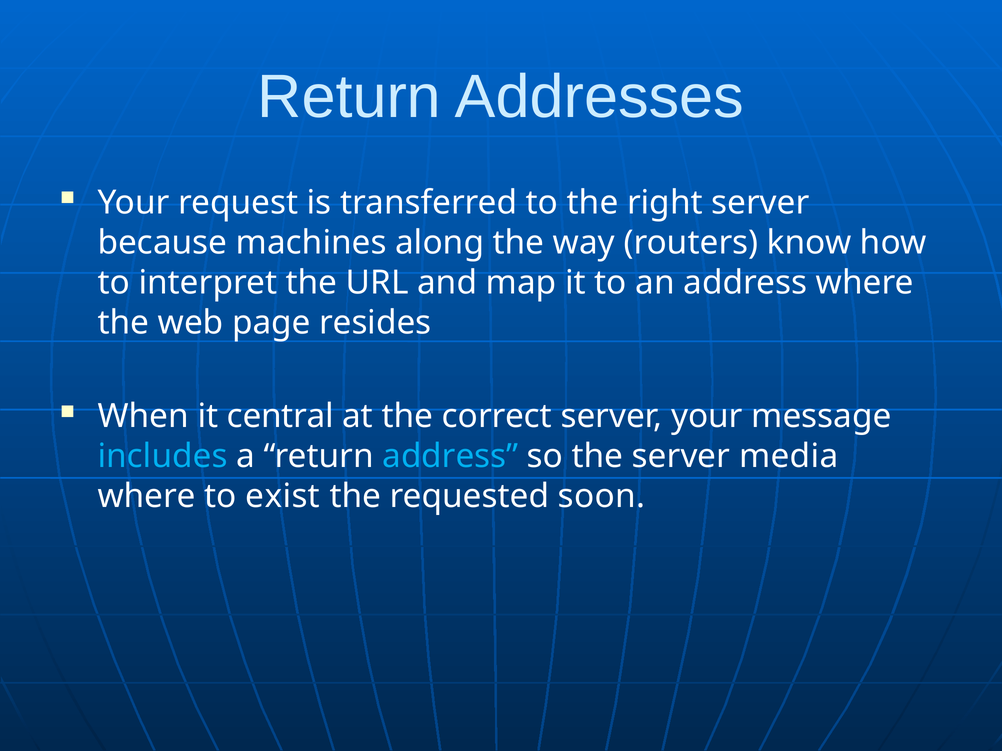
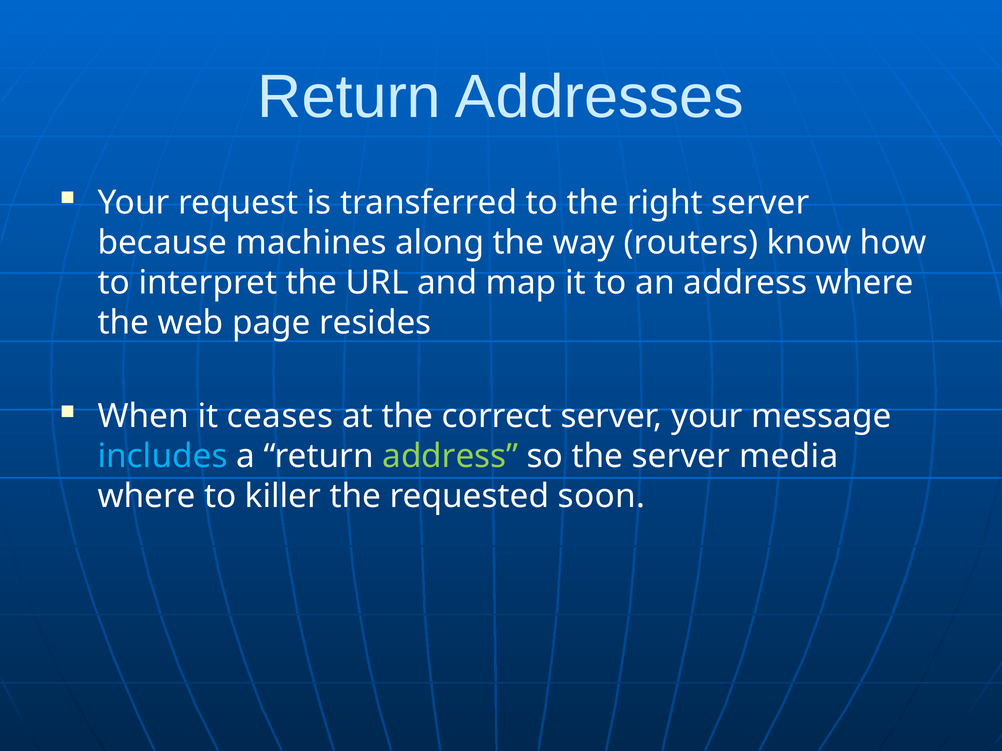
central: central -> ceases (280, 416)
address colour: light blue -> light green (450, 457)
exist: exist -> killer (283, 497)
